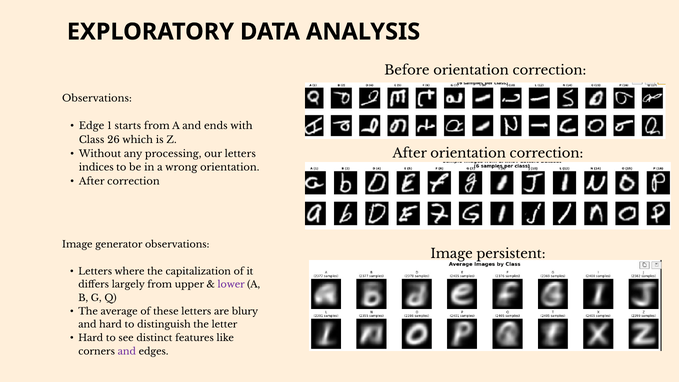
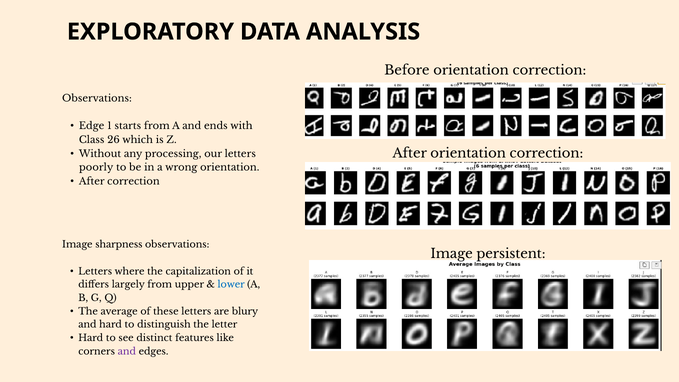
indices: indices -> poorly (96, 168)
generator: generator -> sharpness (119, 245)
lower colour: purple -> blue (231, 285)
